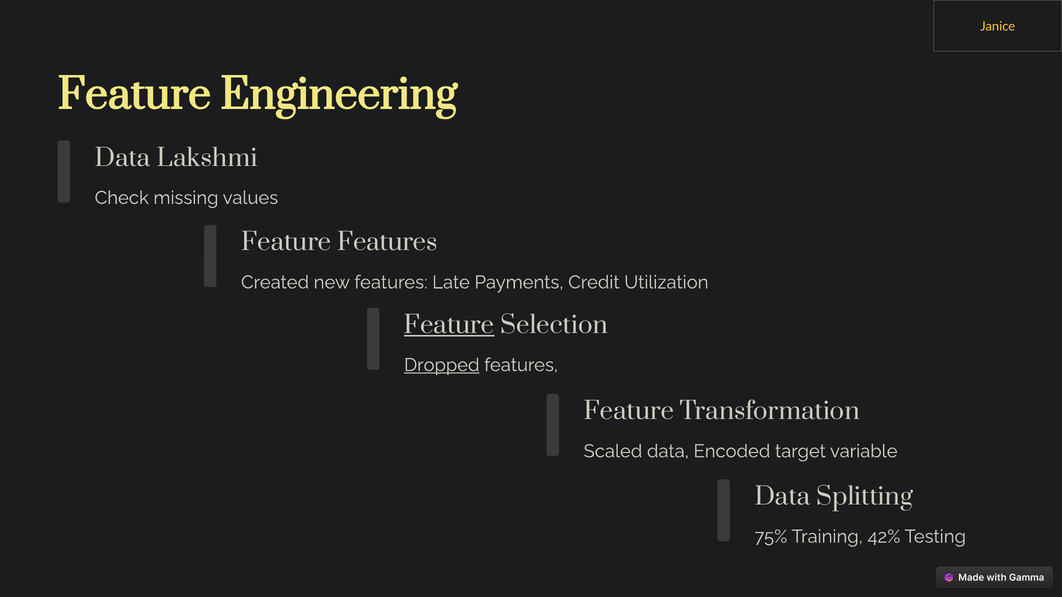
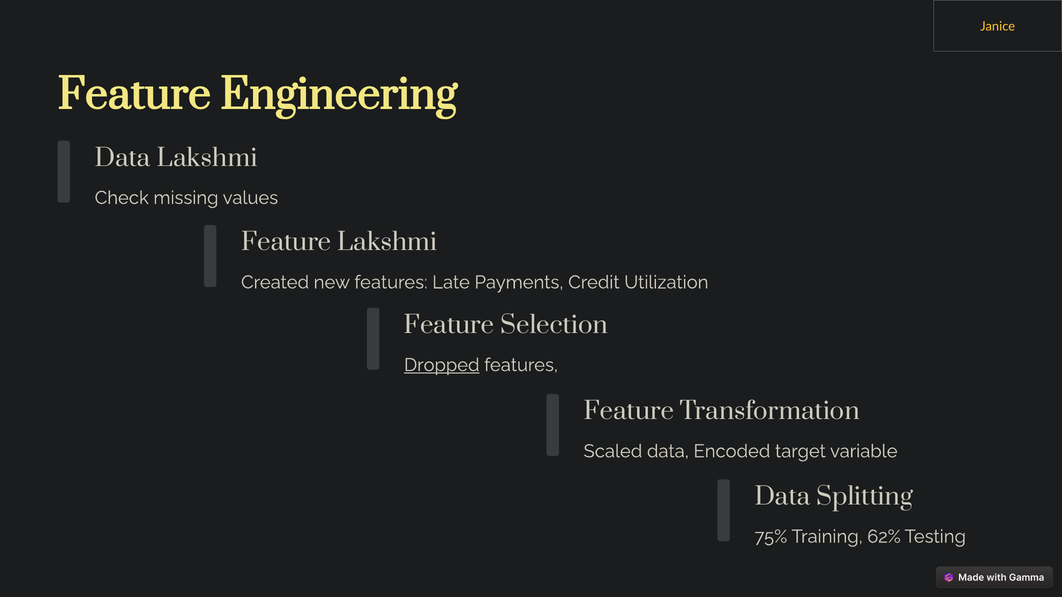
Feature Features: Features -> Lakshmi (387, 243)
Feature underline: present -> none (449, 326)
42%: 42% -> 62% (884, 537)
